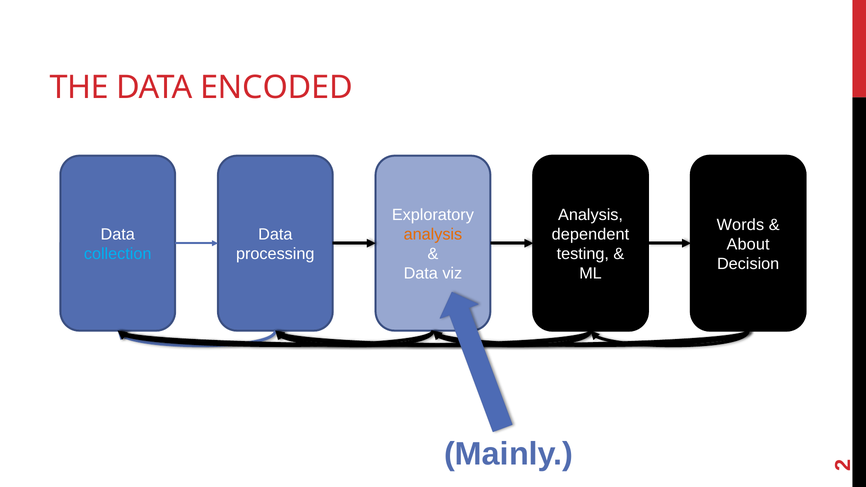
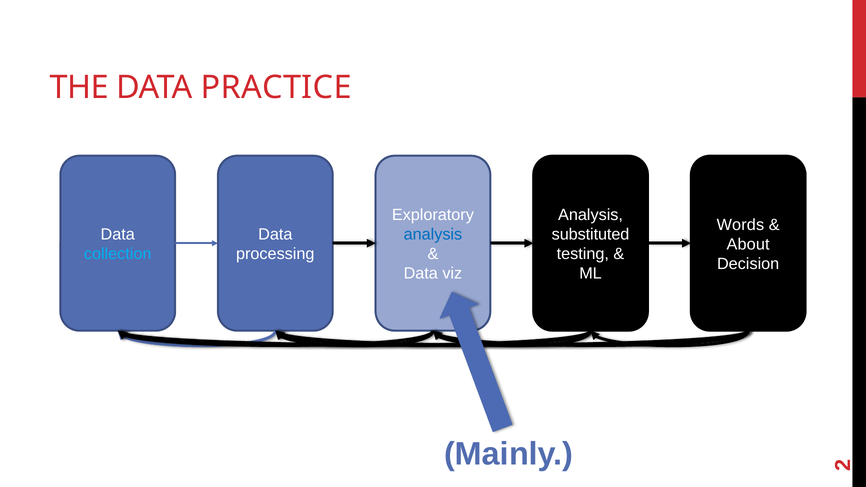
ENCODED: ENCODED -> PRACTICE (276, 88)
analysis colour: orange -> blue (433, 235)
dependent: dependent -> substituted (591, 235)
